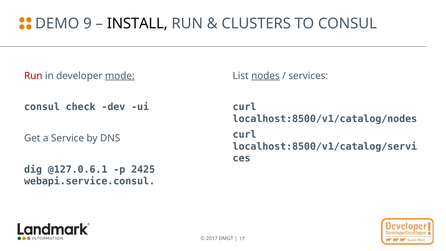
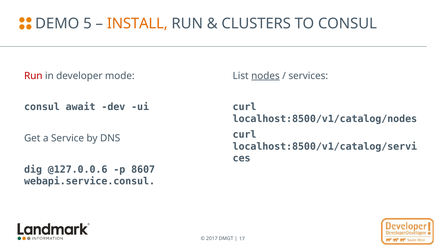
9: 9 -> 5 (87, 24)
INSTALL colour: black -> orange (137, 24)
mode underline: present -> none (120, 76)
check: check -> await (81, 107)
@127.0.6.1: @127.0.6.1 -> @127.0.0.6 (78, 169)
2425: 2425 -> 8607 (143, 169)
